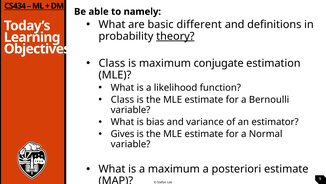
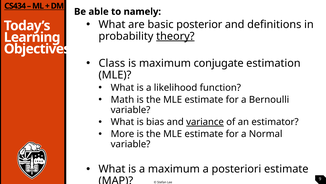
basic different: different -> posterior (199, 24)
Class: Class -> Math (122, 99)
variance underline: none -> present (205, 122)
Gives: Gives -> More (122, 134)
